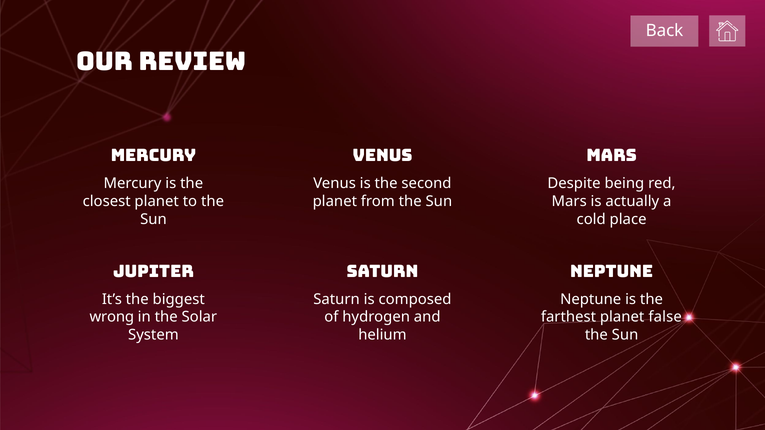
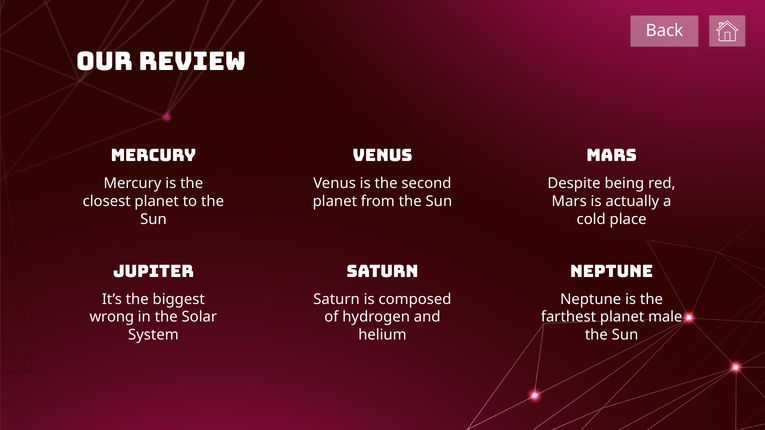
false: false -> male (665, 317)
